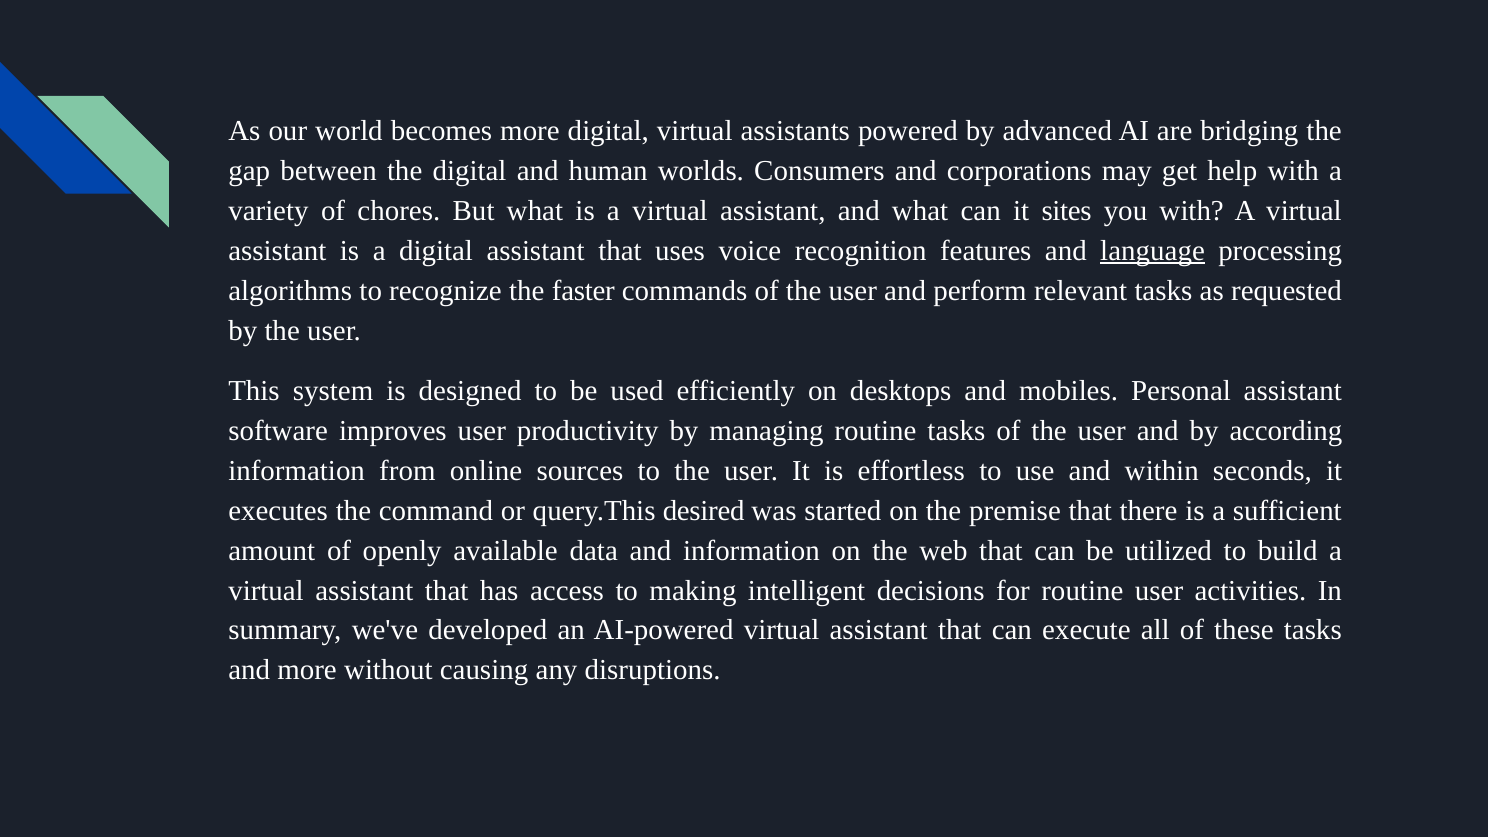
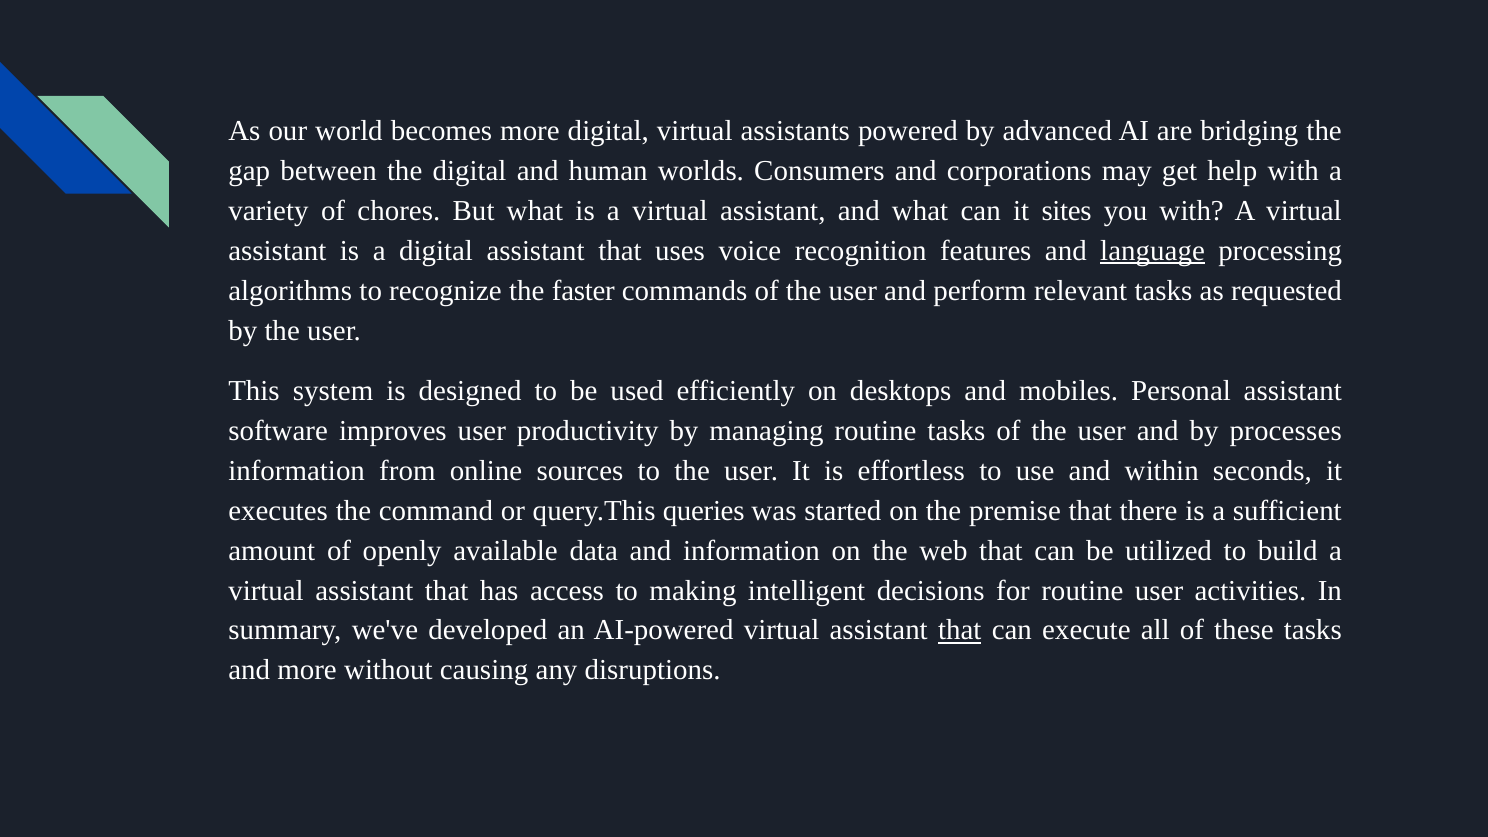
according: according -> processes (1286, 431)
desired: desired -> queries (704, 511)
that underline: none -> present (960, 630)
